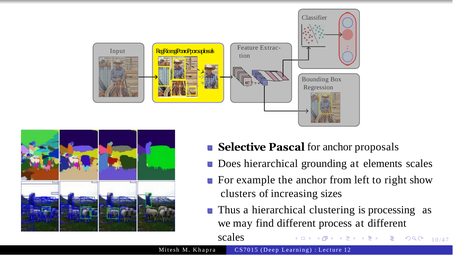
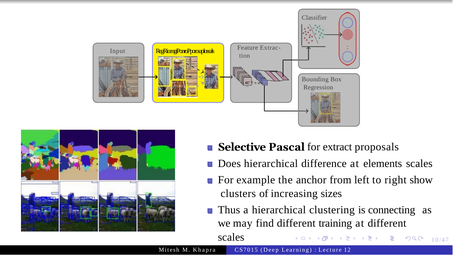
for anchor: anchor -> extract (337, 147)
grounding: grounding -> difference (324, 164)
processing: processing -> connecting (392, 210)
process: process -> training (335, 223)
